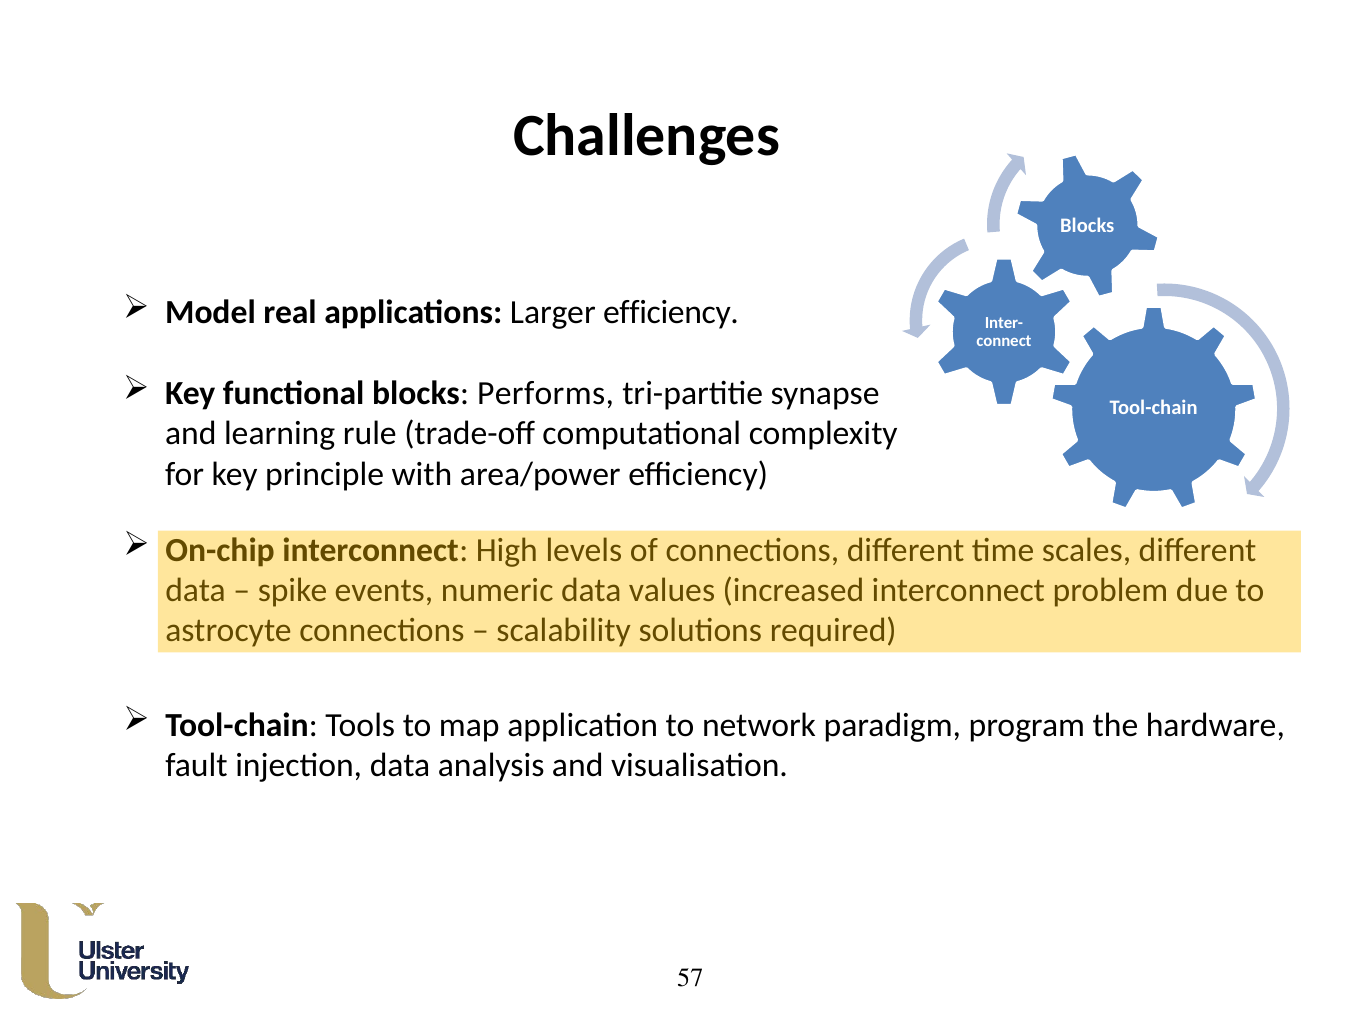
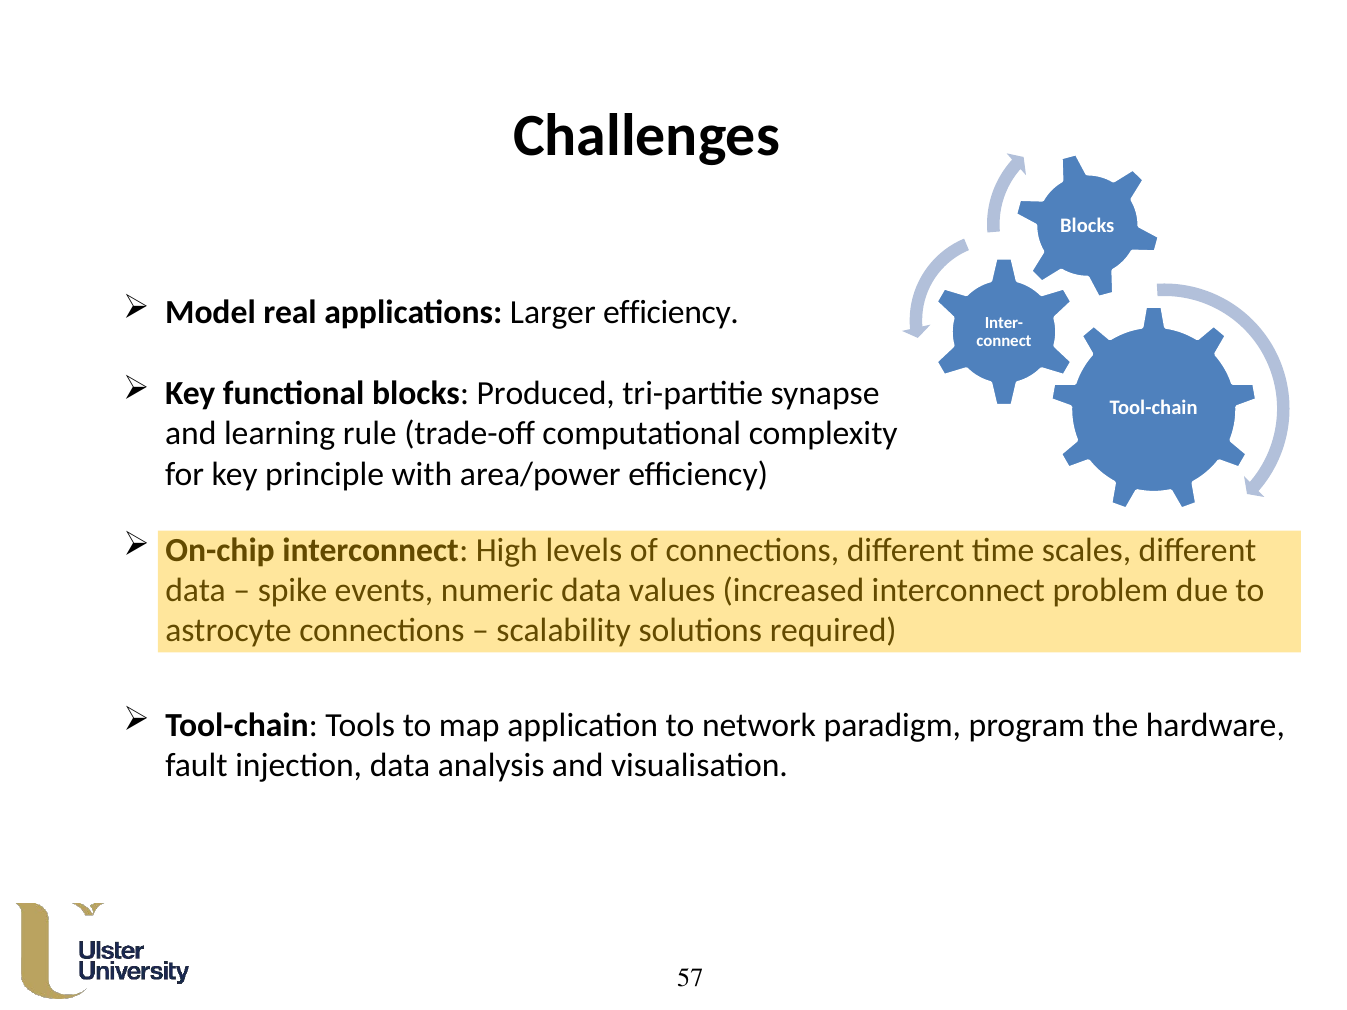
Performs: Performs -> Produced (546, 394)
